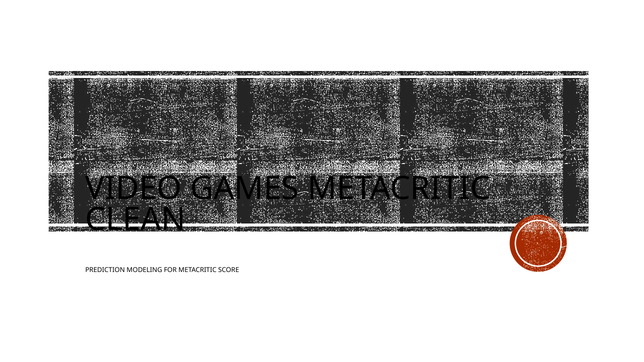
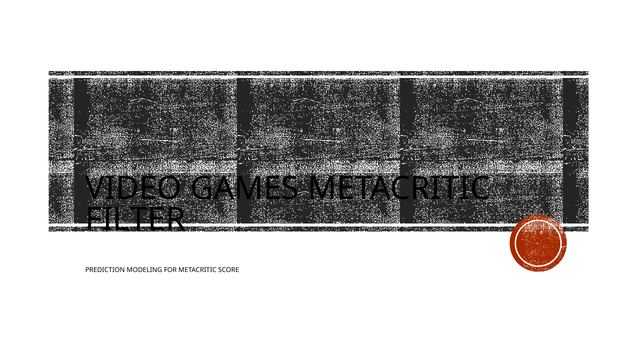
CLEAN: CLEAN -> FILTER (135, 220)
